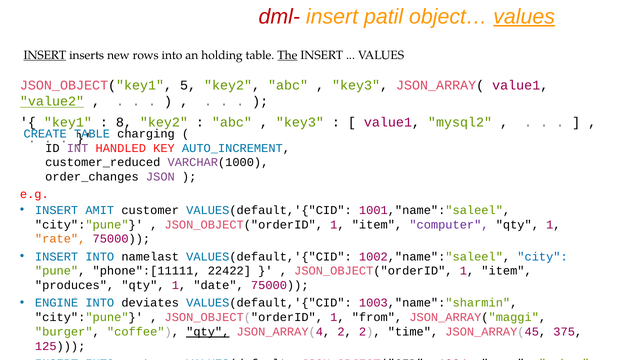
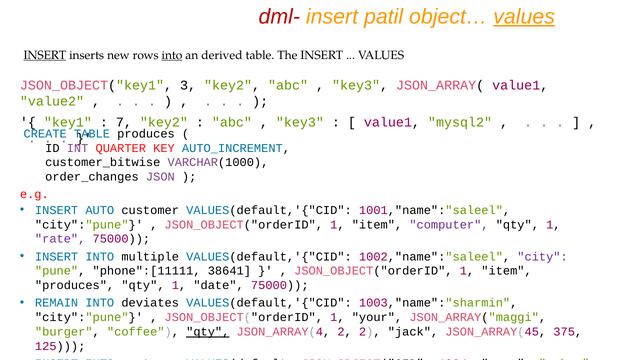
into underline: none -> present (172, 55)
holding: holding -> derived (222, 55)
The underline: present -> none (287, 55)
5: 5 -> 3 (188, 85)
value2 underline: present -> none (52, 101)
8: 8 -> 7 (124, 122)
charging: charging -> produces (146, 134)
HANDLED: HANDLED -> QUARTER (121, 148)
customer_reduced: customer_reduced -> customer_bitwise (103, 162)
AMIT: AMIT -> AUTO (100, 210)
rate colour: orange -> purple (60, 239)
namelast: namelast -> multiple (150, 257)
city colour: blue -> purple (543, 257)
22422: 22422 -> 38641 (229, 271)
ENGINE: ENGINE -> REMAIN (57, 303)
from: from -> your (377, 317)
time: time -> jack (413, 332)
